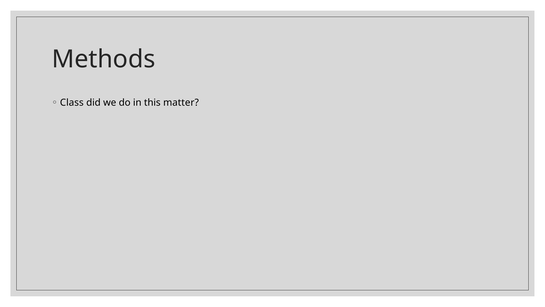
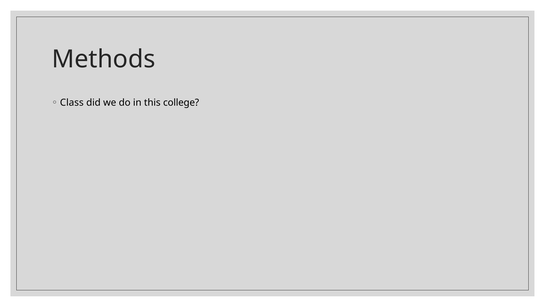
matter: matter -> college (181, 103)
